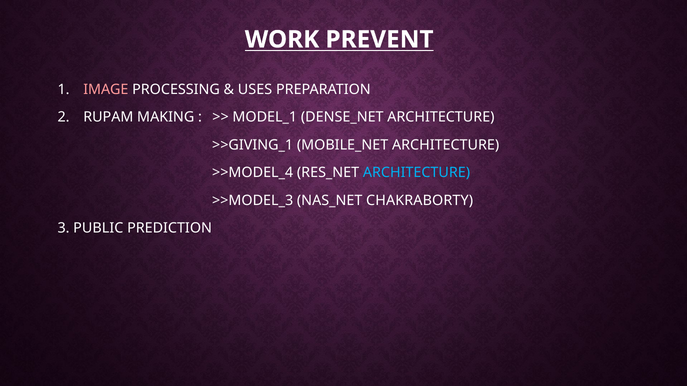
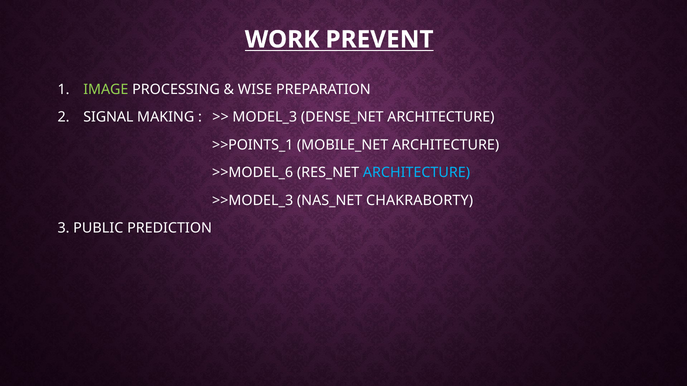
IMAGE colour: pink -> light green (106, 89)
USES: USES -> WISE (255, 89)
RUPAM: RUPAM -> SIGNAL (108, 117)
MODEL_1: MODEL_1 -> MODEL_3 (265, 117)
>>GIVING_1: >>GIVING_1 -> >>POINTS_1 (253, 145)
>>MODEL_4: >>MODEL_4 -> >>MODEL_6 (253, 173)
